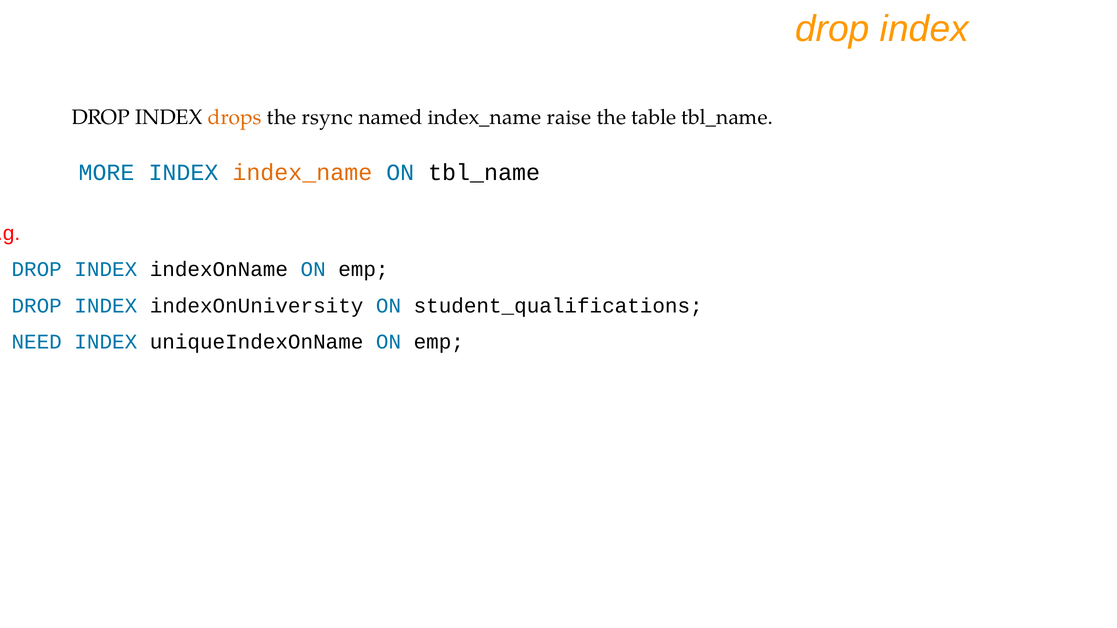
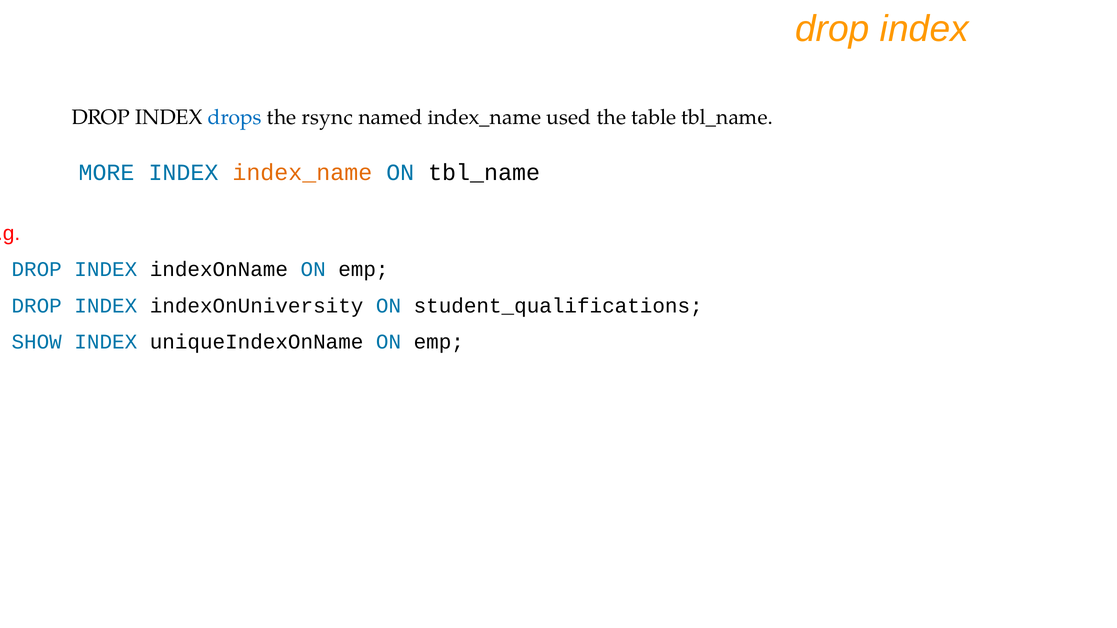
drops colour: orange -> blue (235, 117)
raise: raise -> used (569, 117)
NEED: NEED -> SHOW (37, 342)
